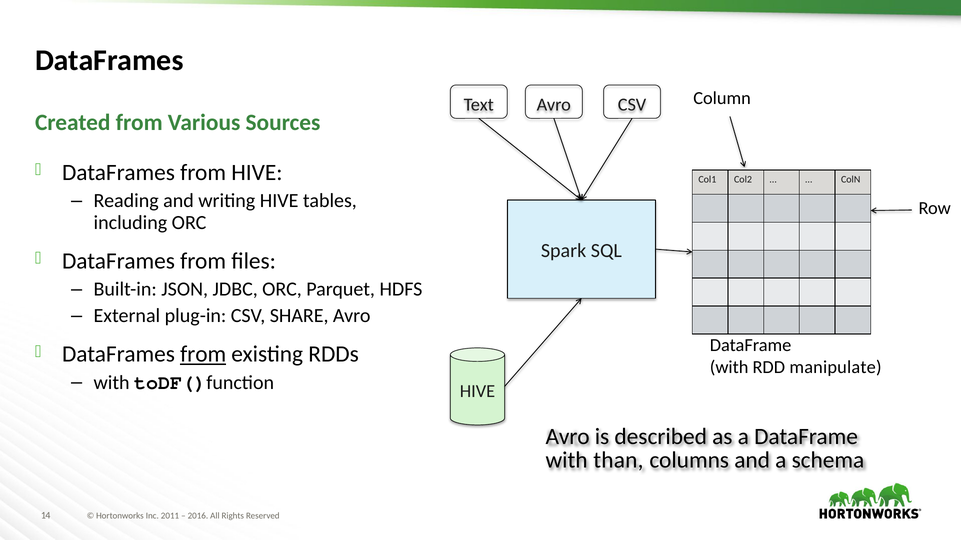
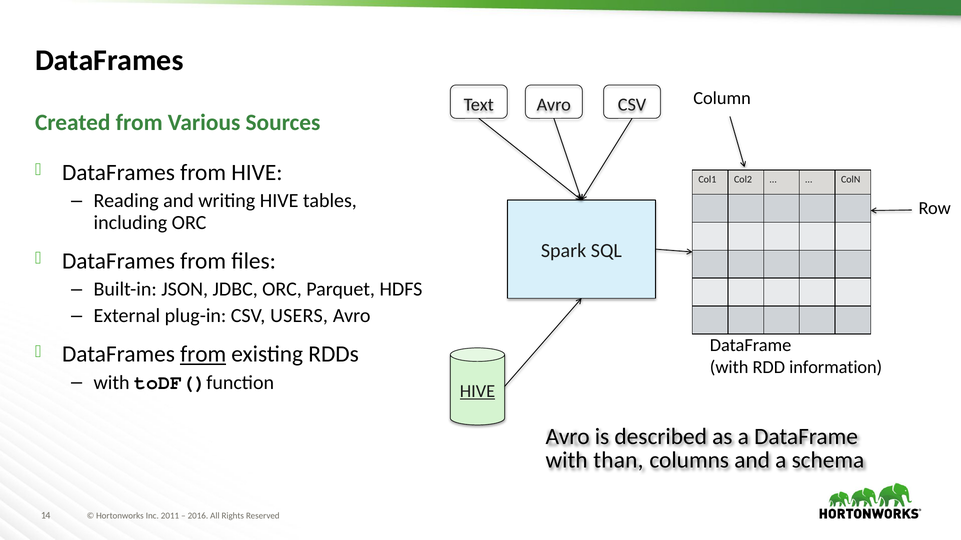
SHARE: SHARE -> USERS (299, 316)
manipulate: manipulate -> information (836, 368)
HIVE underline: none -> present (477, 392)
